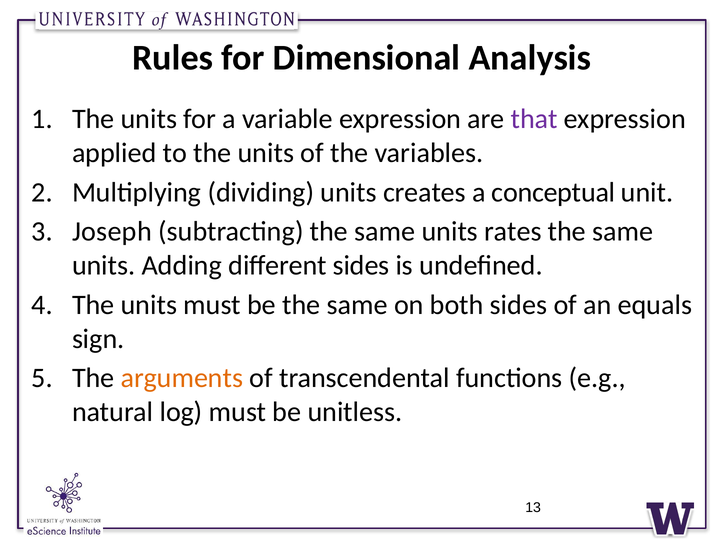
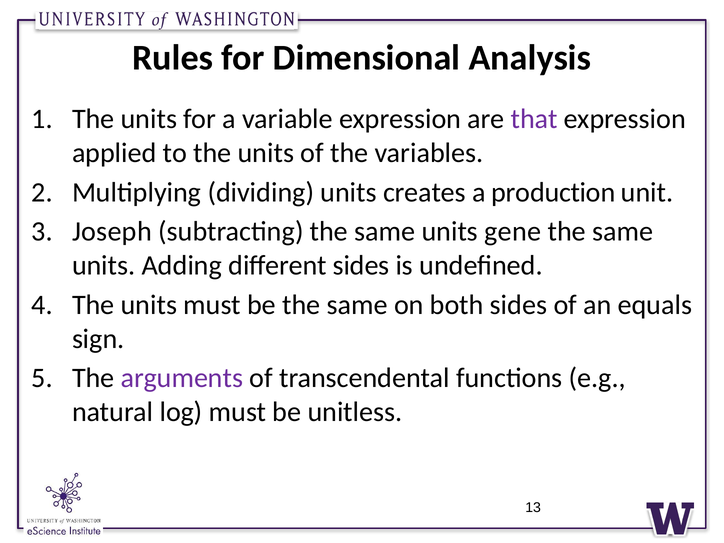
conceptual: conceptual -> production (553, 192)
rates: rates -> gene (513, 232)
arguments colour: orange -> purple (182, 378)
